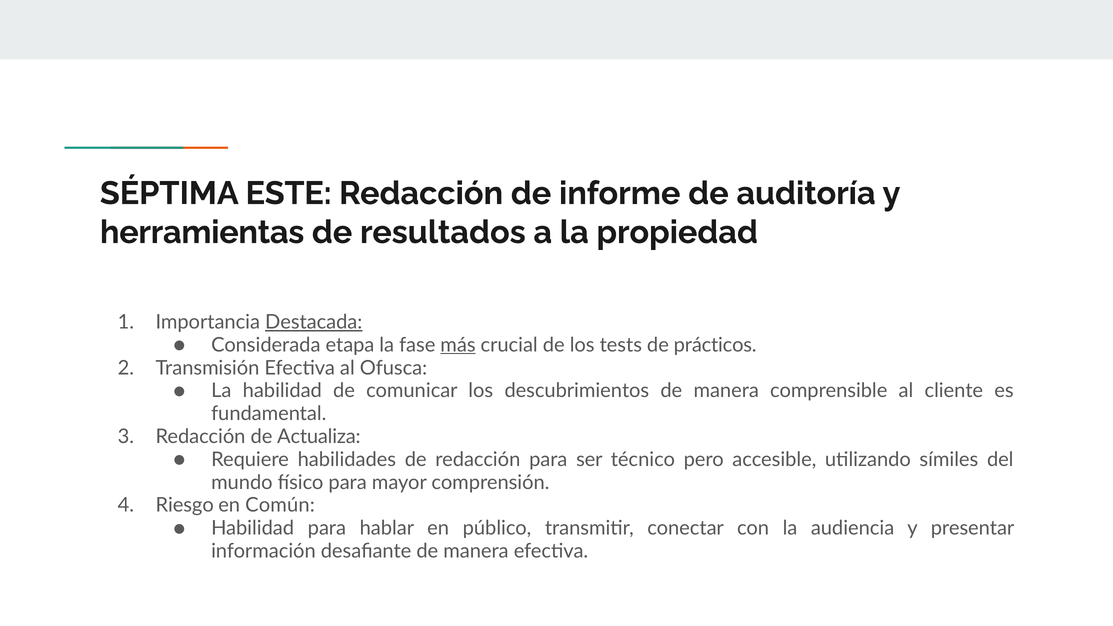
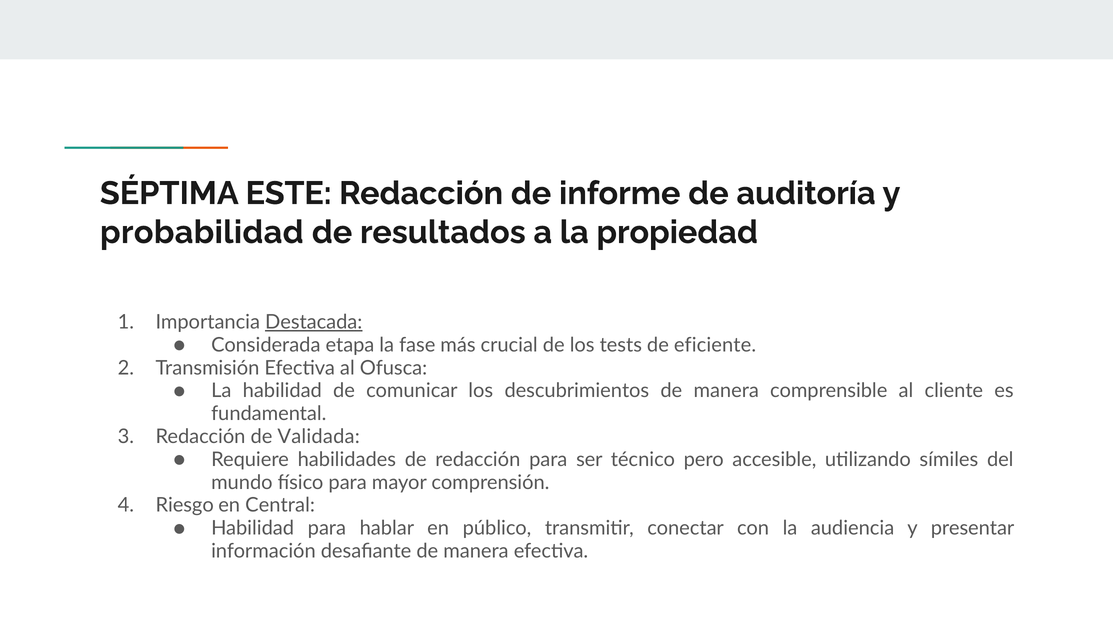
herramientas: herramientas -> probabilidad (202, 232)
más underline: present -> none (458, 345)
prácticos: prácticos -> eficiente (715, 345)
Actualiza: Actualiza -> Validada (319, 437)
Común: Común -> Central (280, 505)
